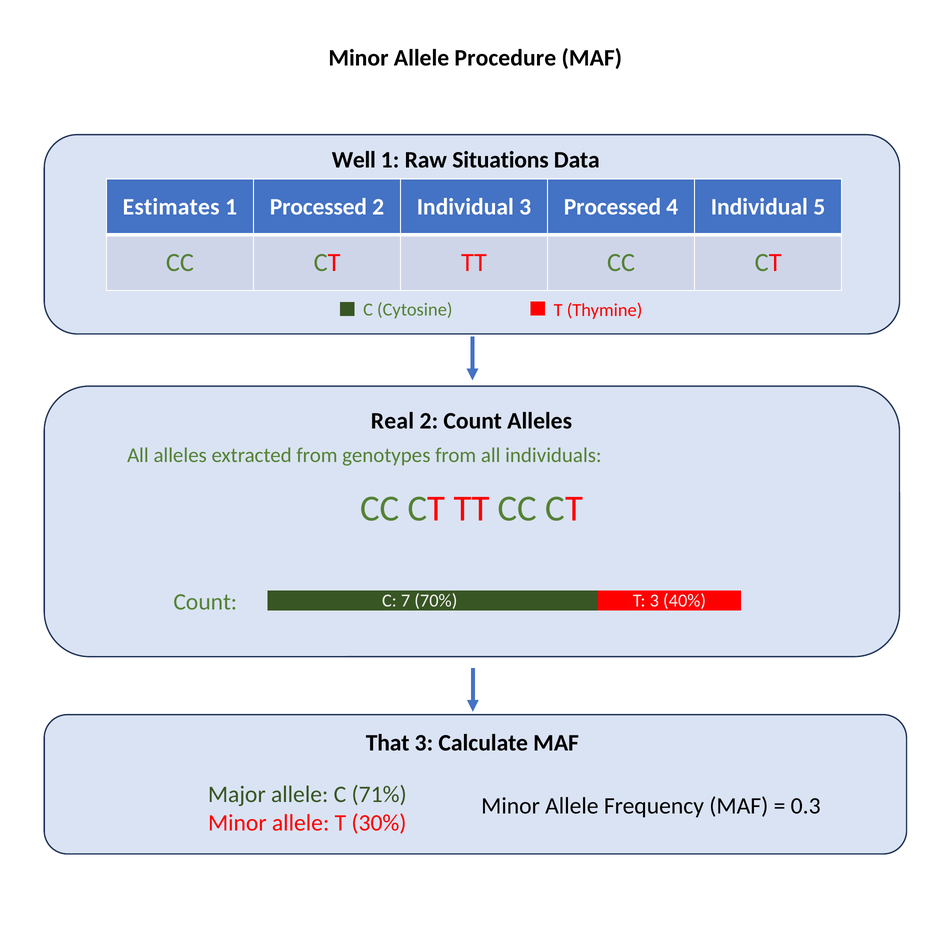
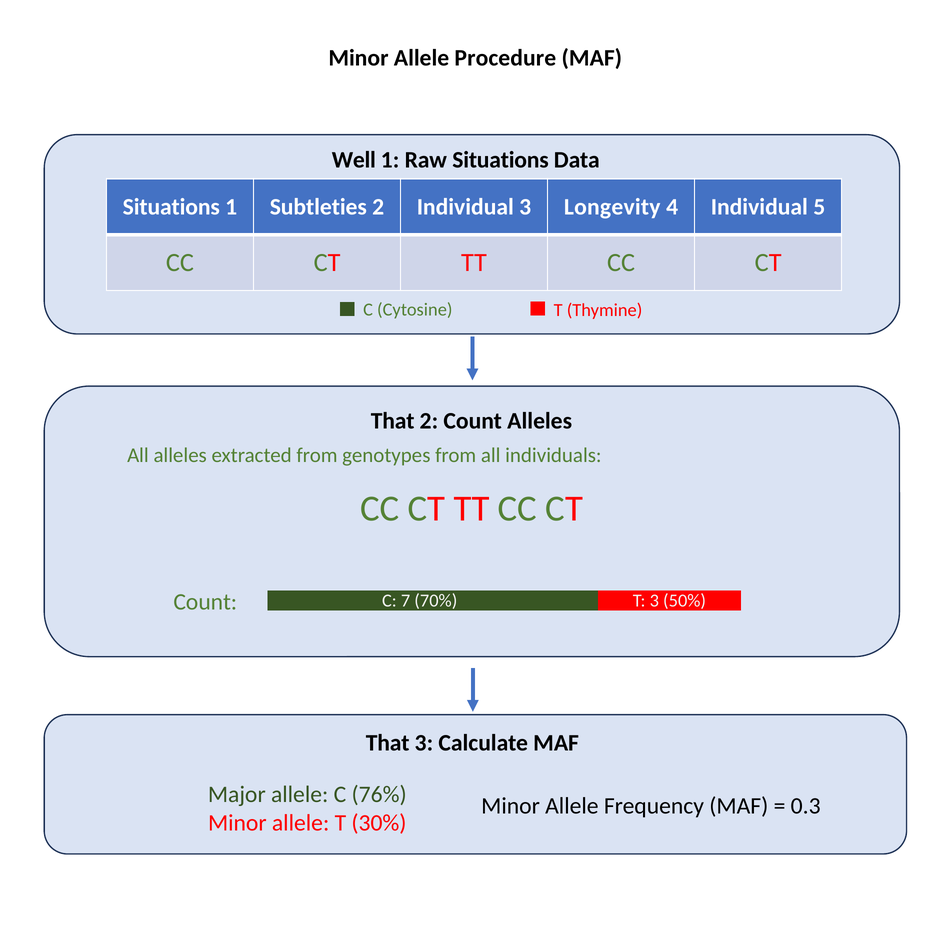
Estimates: Estimates -> Situations (171, 207)
1 Processed: Processed -> Subtleties (318, 207)
3 Processed: Processed -> Longevity (612, 207)
Real: Real -> That (393, 421)
40%: 40% -> 50% (685, 601)
71%: 71% -> 76% (379, 795)
